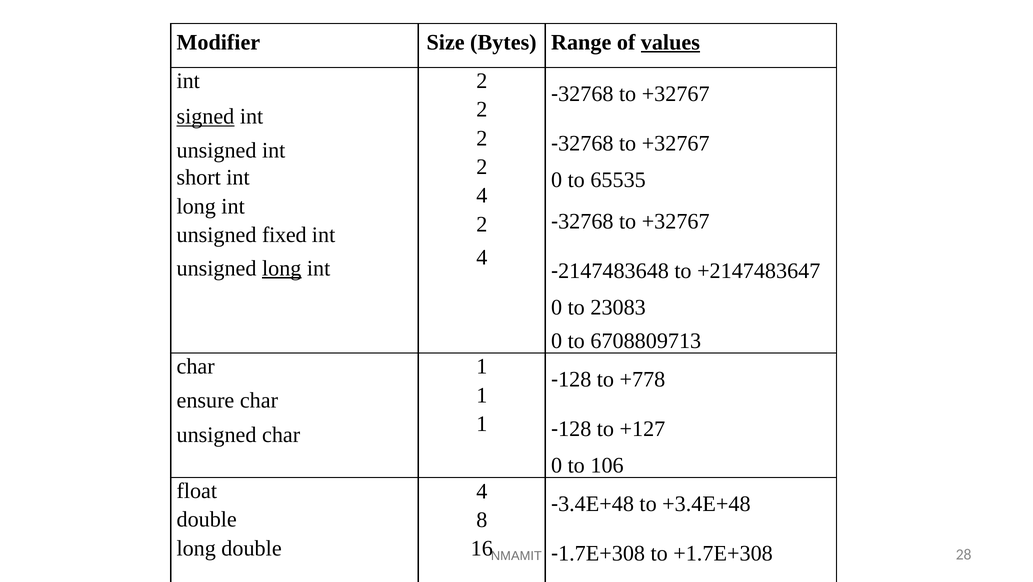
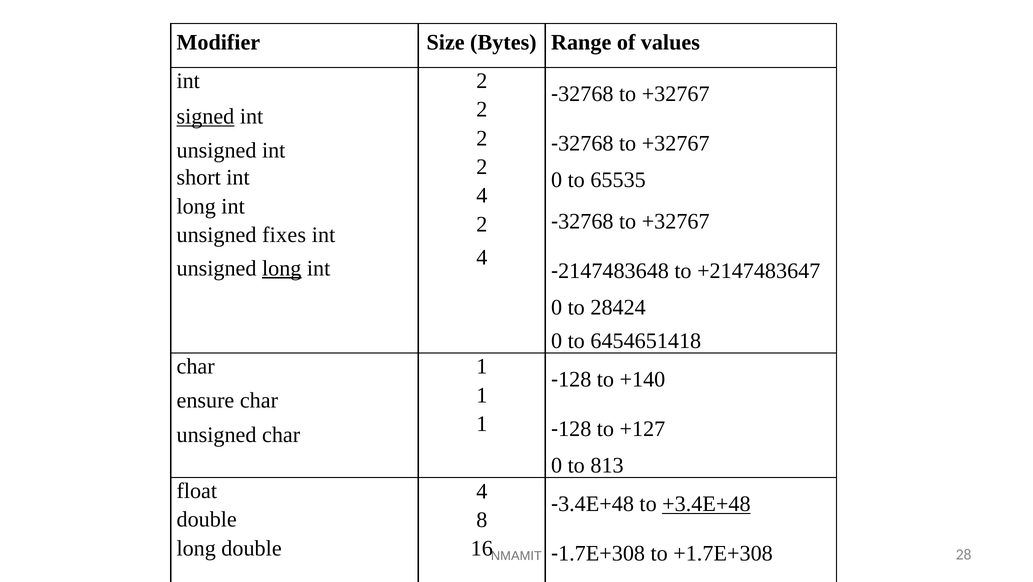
values underline: present -> none (670, 42)
fixed: fixed -> fixes (284, 235)
23083: 23083 -> 28424 (618, 307)
6708809713: 6708809713 -> 6454651418 (646, 341)
+778: +778 -> +140 (642, 379)
106: 106 -> 813 (607, 465)
+3.4E+48 underline: none -> present (706, 504)
